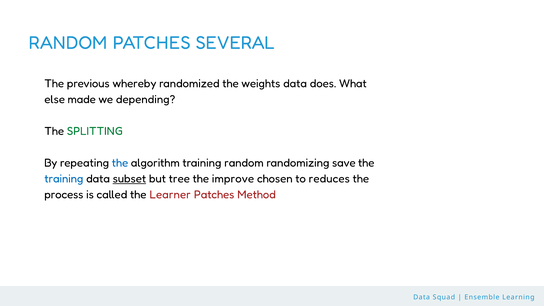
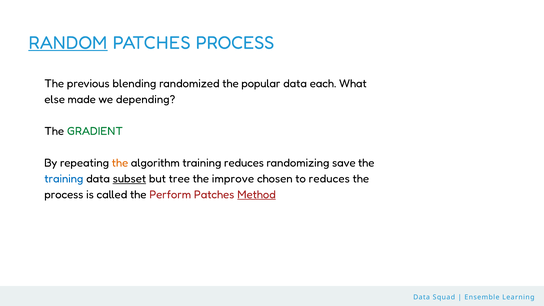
RANDOM underline: none -> present (68, 43)
PATCHES SEVERAL: SEVERAL -> PROCESS (235, 43)
whereby: whereby -> blending (134, 83)
weights: weights -> popular (261, 83)
does: does -> each (323, 83)
SPLITTING: SPLITTING -> GRADIENT (95, 131)
the colour: blue -> orange (120, 163)
training random: random -> reduces (244, 163)
Learner: Learner -> Perform (170, 195)
Method underline: none -> present (257, 195)
